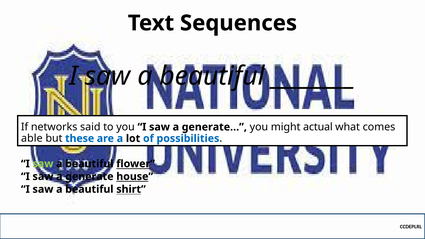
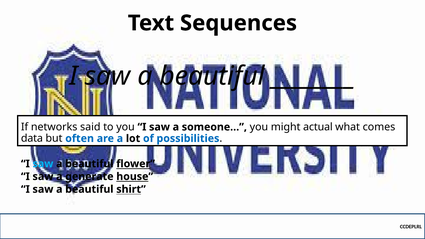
generate…: generate… -> someone… (214, 127)
able: able -> data (32, 138)
these: these -> often (80, 138)
saw colour: light green -> light blue (43, 164)
